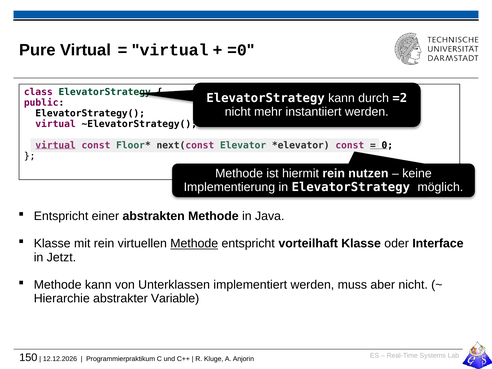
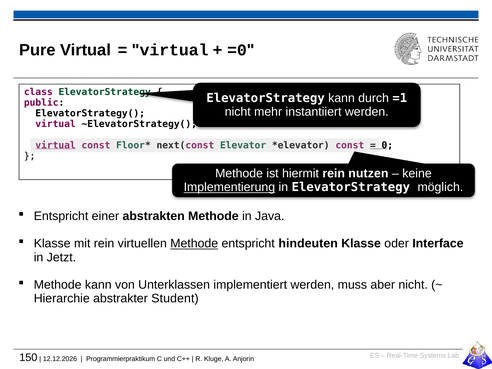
=2: =2 -> =1 (400, 98)
Implementierung underline: none -> present (229, 187)
vorteilhaft: vorteilhaft -> hindeuten (308, 244)
Variable: Variable -> Student (175, 299)
